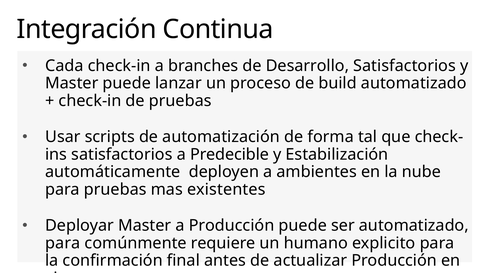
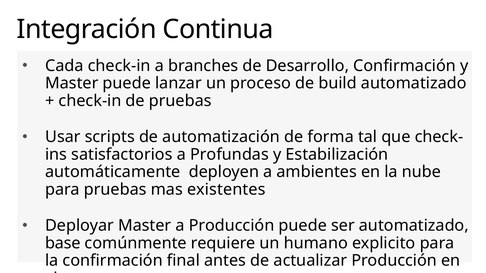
Desarrollo Satisfactorios: Satisfactorios -> Confirmación (405, 66)
Predecible: Predecible -> Profundas (229, 155)
para: para -> base (63, 244)
